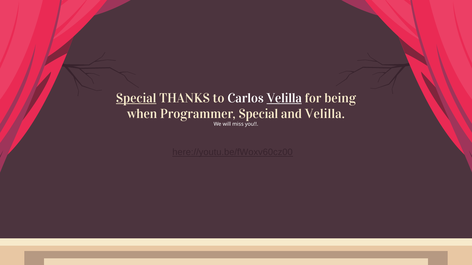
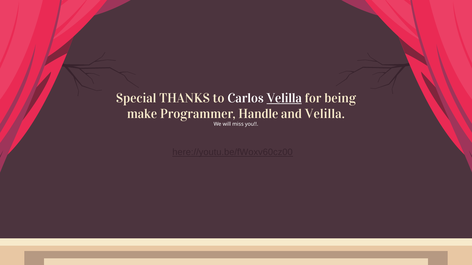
Special underline: present -> none (136, 98)
when: when -> make (142, 114)
Programmer Special: Special -> Handle (258, 114)
